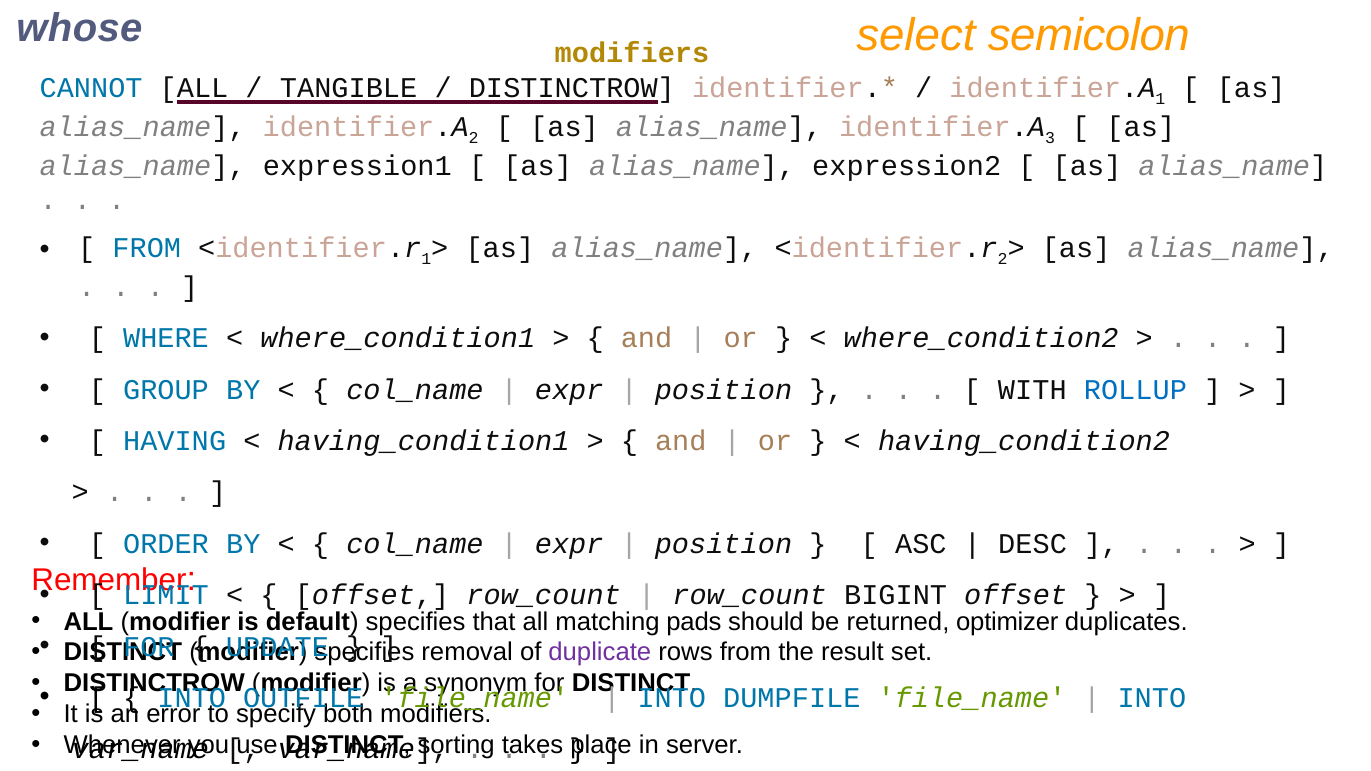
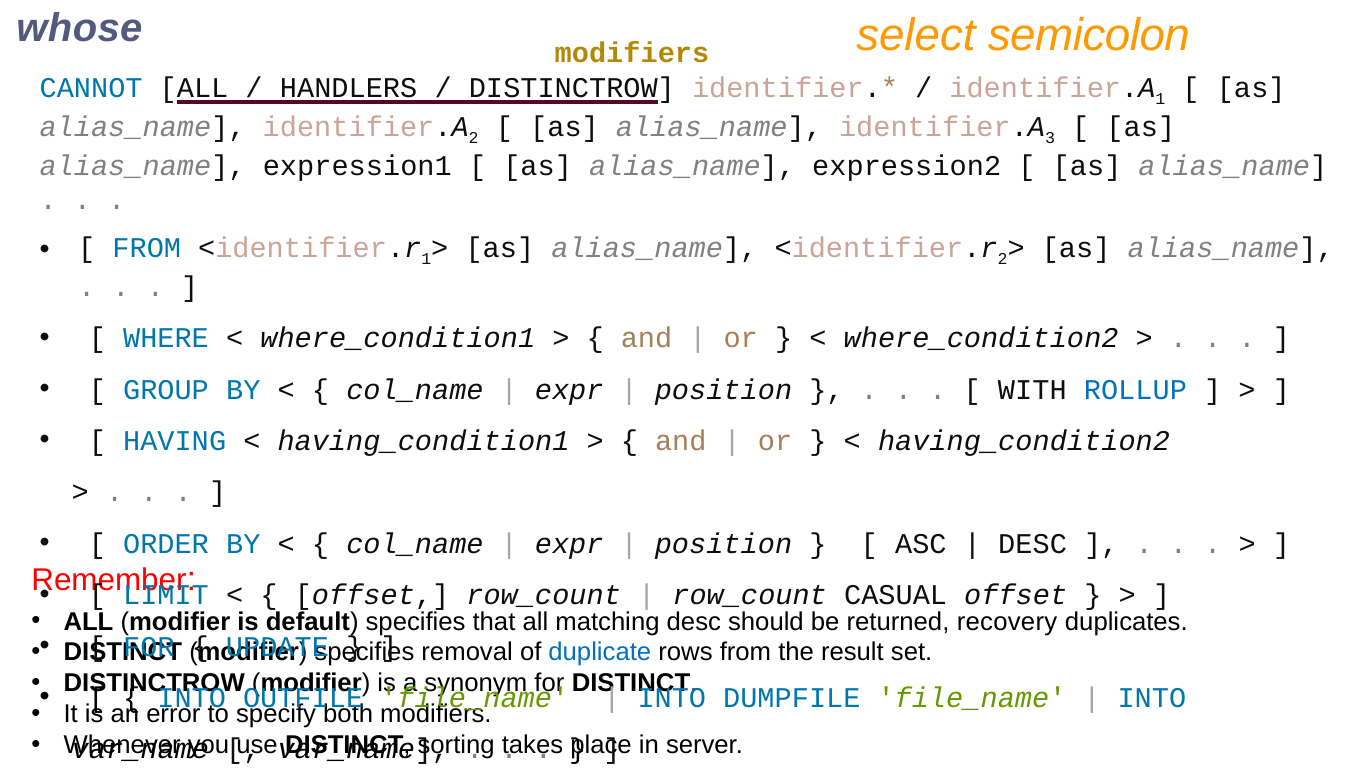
TANGIBLE: TANGIBLE -> HANDLERS (349, 88)
BIGINT: BIGINT -> CASUAL (896, 595)
matching pads: pads -> desc (694, 622)
optimizer: optimizer -> recovery (1007, 622)
duplicate colour: purple -> blue (600, 653)
